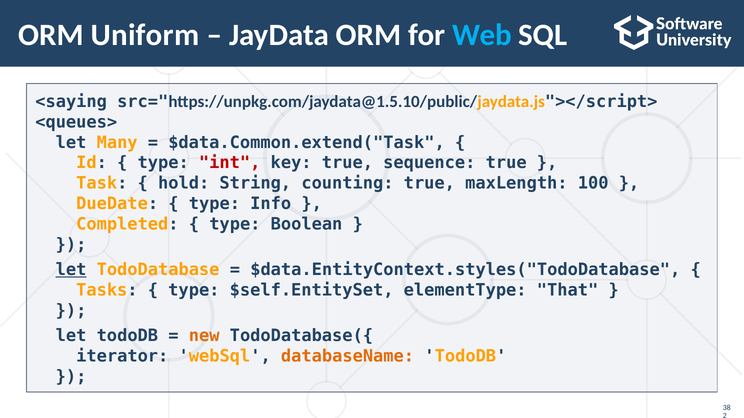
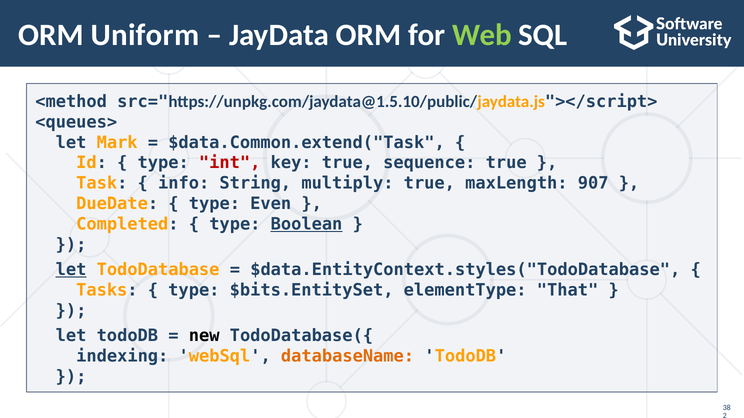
Web colour: light blue -> light green (482, 35)
<saying: <saying -> <method (71, 102)
Many: Many -> Mark (117, 143)
hold: hold -> info (184, 184)
counting: counting -> multiply (347, 184)
100: 100 -> 907 (593, 184)
Info: Info -> Even (271, 204)
Boolean underline: none -> present (307, 224)
$self.EntitySet: $self.EntitySet -> $bits.EntitySet (312, 290)
new colour: orange -> black (204, 336)
iterator: iterator -> indexing (122, 356)
